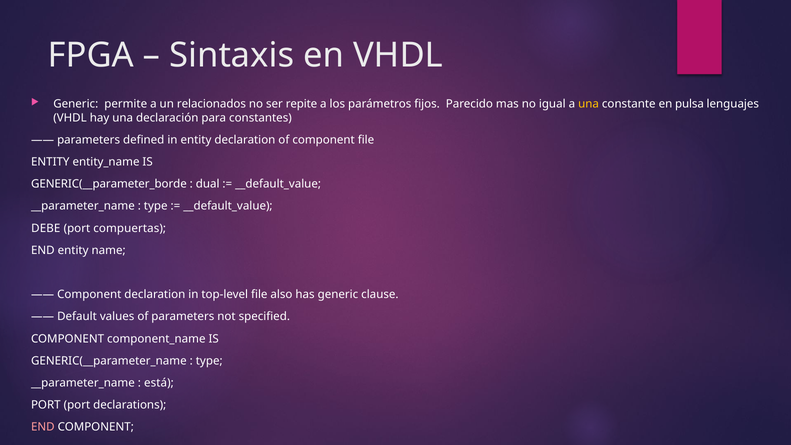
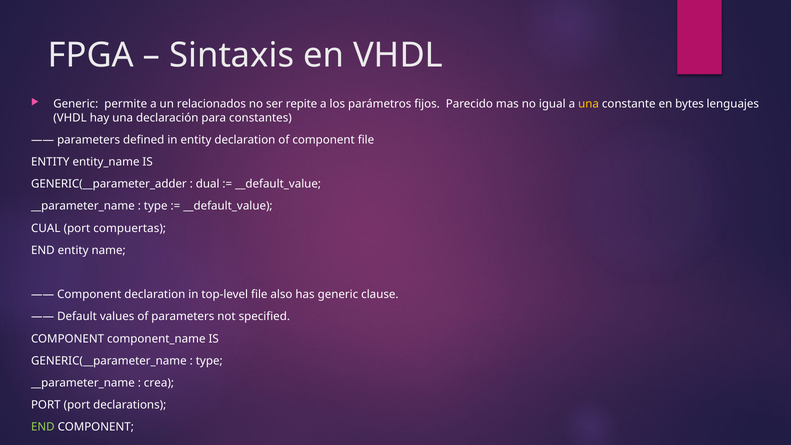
pulsa: pulsa -> bytes (689, 104)
GENERIC(__parameter_borde: GENERIC(__parameter_borde -> GENERIC(__parameter_adder (109, 184)
DEBE: DEBE -> CUAL (46, 228)
está: está -> crea (159, 383)
END colour: pink -> light green (43, 427)
